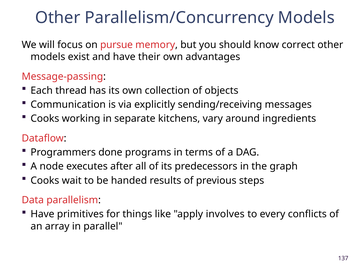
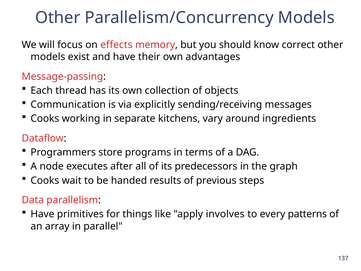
pursue: pursue -> effects (116, 45)
done: done -> store (110, 152)
conflicts: conflicts -> patterns (307, 214)
